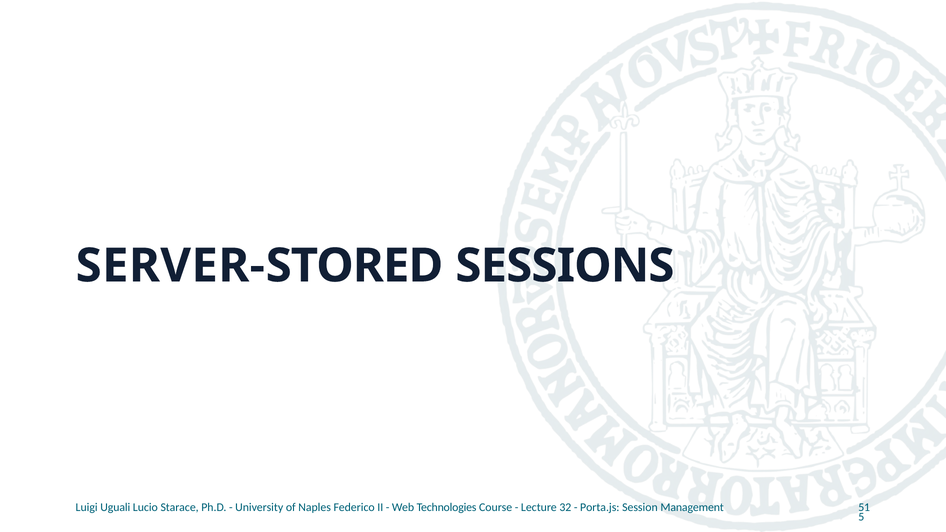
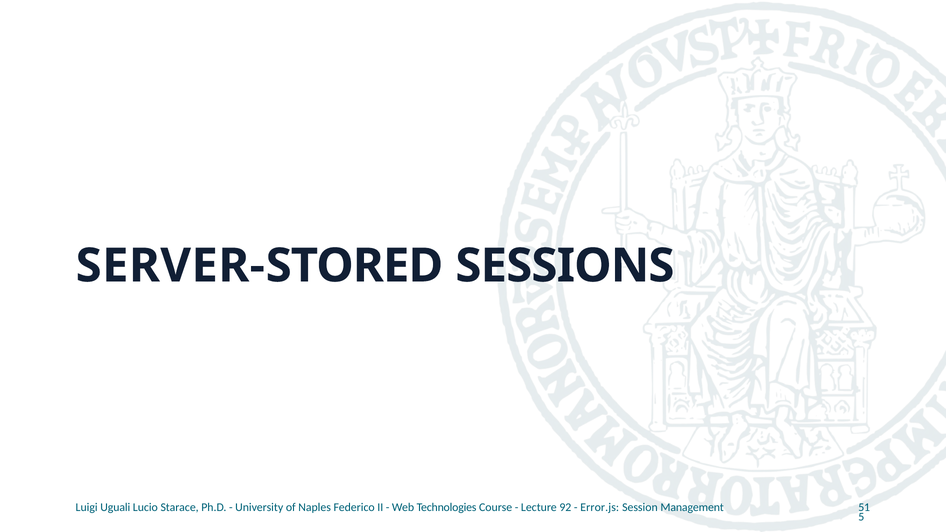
32: 32 -> 92 (565, 508)
Porta.js: Porta.js -> Error.js (600, 508)
